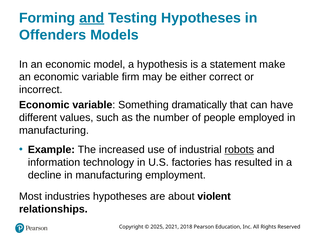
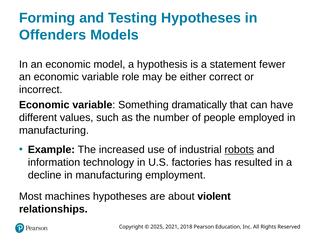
and underline: present -> none (92, 18)
make: make -> fewer (272, 64)
firm: firm -> role (131, 77)
industries: industries -> machines (67, 196)
